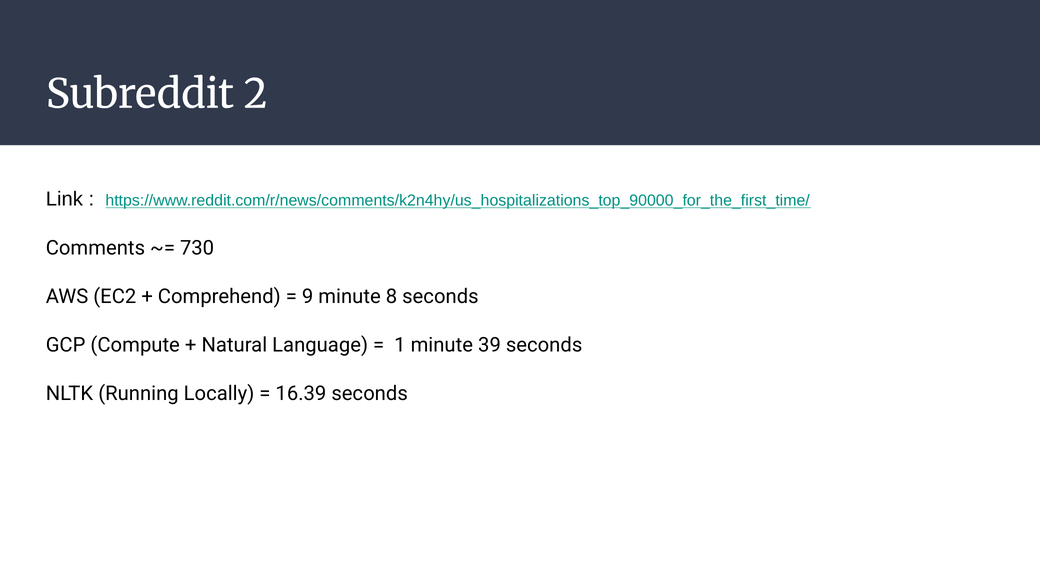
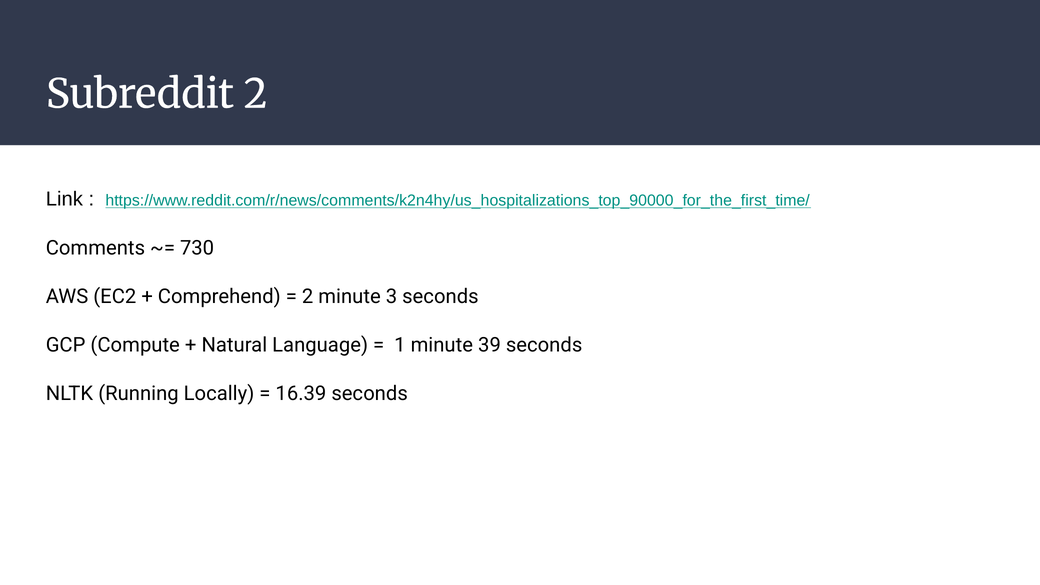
9: 9 -> 2 (308, 296)
8: 8 -> 3 (391, 296)
